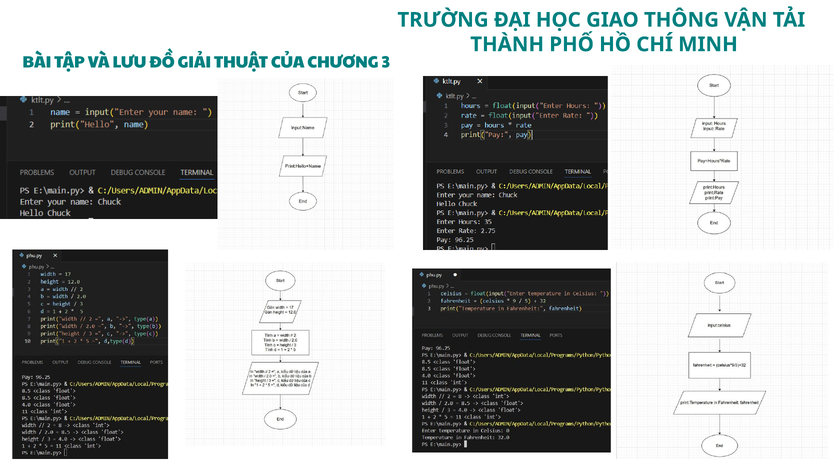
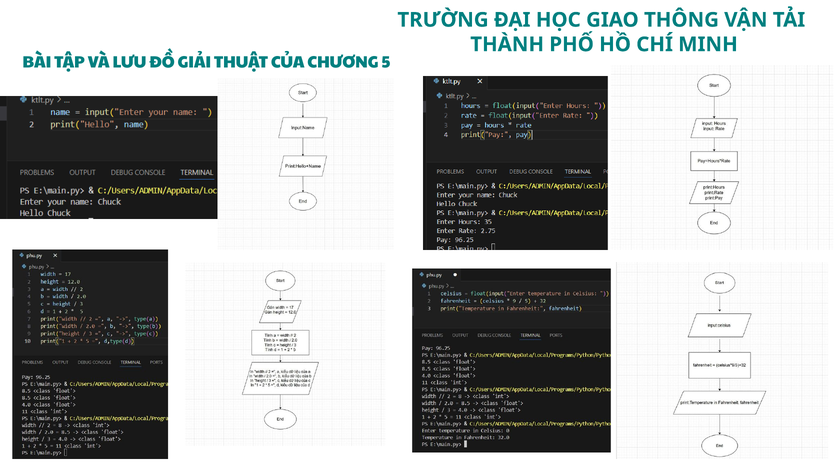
3: 3 -> 5 (386, 62)
